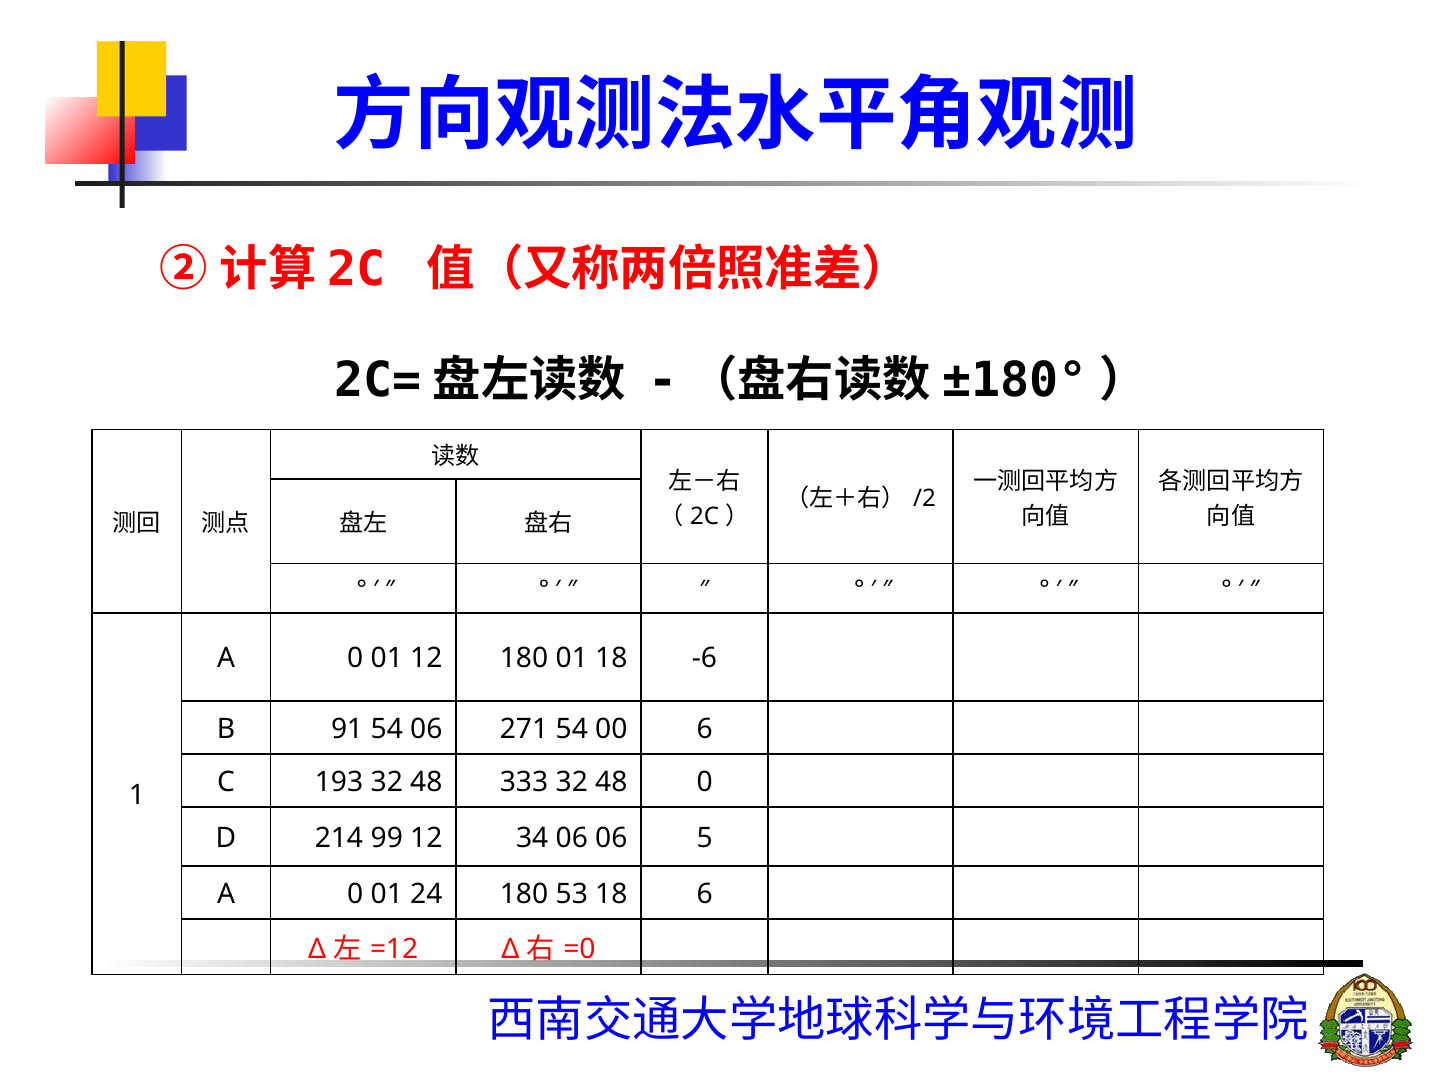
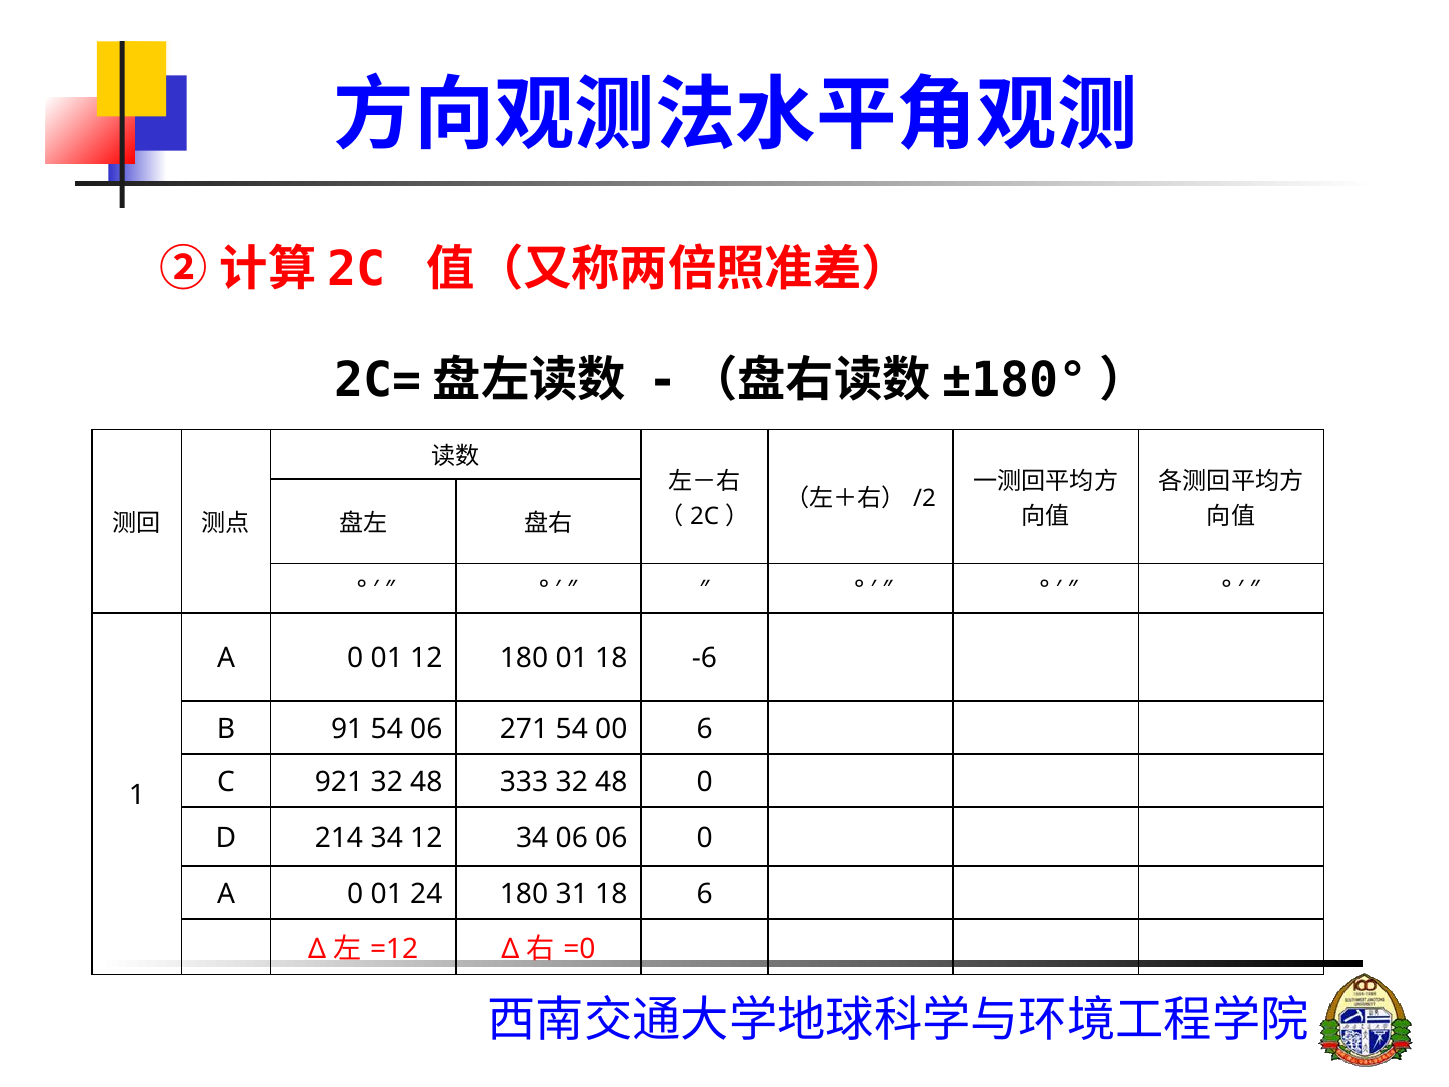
193: 193 -> 921 (339, 782)
214 99: 99 -> 34 (387, 838)
06 5: 5 -> 0 (705, 838)
53: 53 -> 31 (572, 894)
